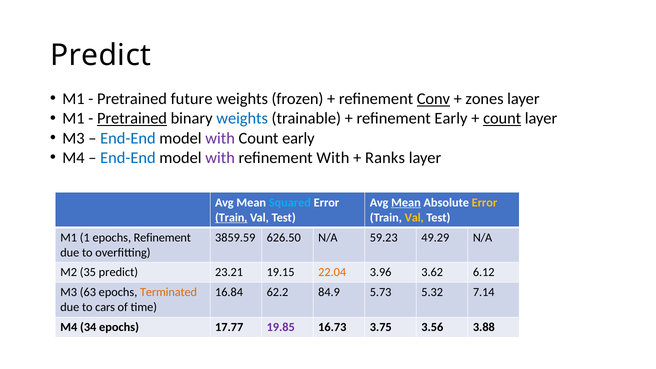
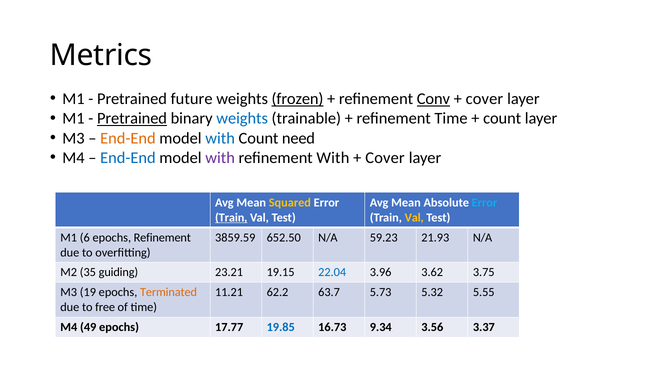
Predict: Predict -> Metrics (101, 55)
frozen underline: none -> present (298, 99)
zones: zones -> cover (484, 99)
refinement Early: Early -> Time (451, 119)
count underline: present -> none (502, 119)
End-End colour: blue -> orange (128, 138)
with colour: purple -> blue (220, 138)
Count early: early -> need (298, 138)
Ranks: Ranks -> Cover (385, 158)
Squared colour: light blue -> yellow (290, 203)
Mean underline: present -> none (406, 203)
Error colour: yellow -> light blue (484, 203)
1: 1 -> 6 (85, 237)
626.50: 626.50 -> 652.50 (284, 237)
49.29: 49.29 -> 21.93 (435, 237)
35 predict: predict -> guiding (118, 272)
22.04 colour: orange -> blue (332, 272)
6.12: 6.12 -> 3.75 (484, 272)
63: 63 -> 19 (88, 292)
16.84: 16.84 -> 11.21 (229, 292)
84.9: 84.9 -> 63.7 (329, 292)
7.14: 7.14 -> 5.55 (484, 292)
cars: cars -> free (105, 307)
34: 34 -> 49 (88, 327)
19.85 colour: purple -> blue (281, 327)
3.75: 3.75 -> 9.34 (381, 327)
3.88: 3.88 -> 3.37 (484, 327)
